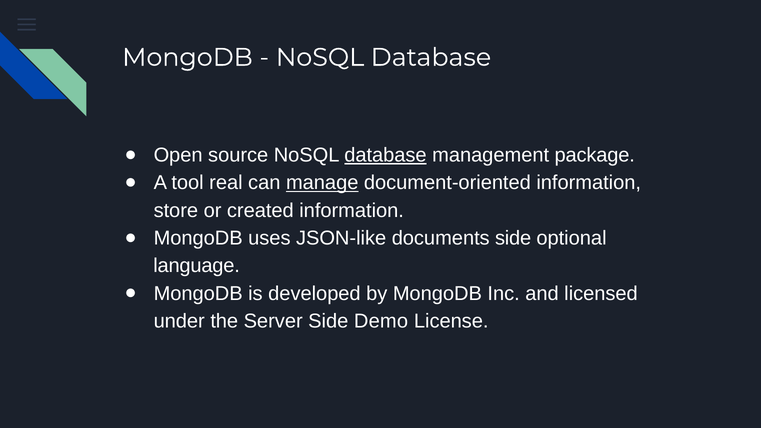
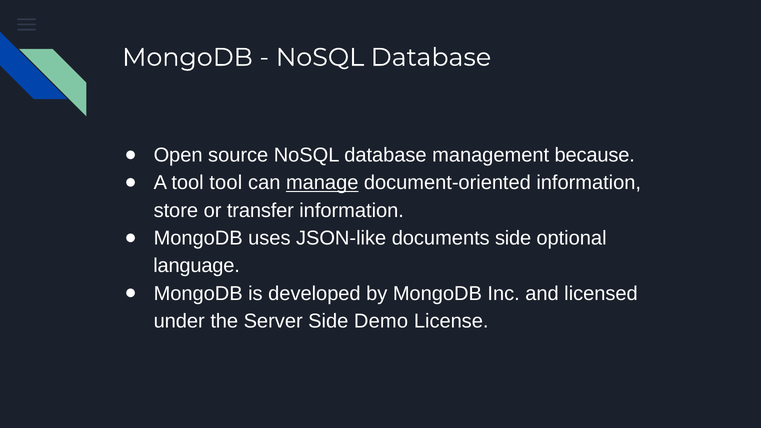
database underline: present -> none (385, 155)
package: package -> because (595, 155)
tool real: real -> tool (226, 183)
created: created -> transfer (260, 210)
